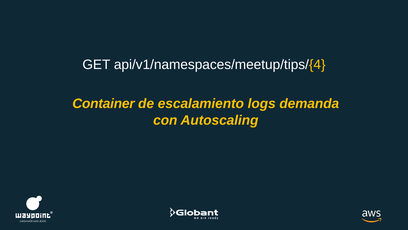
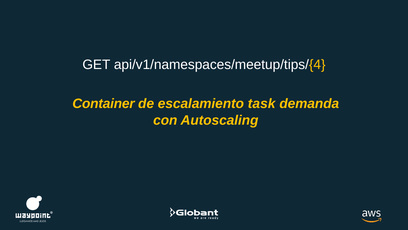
logs: logs -> task (262, 104)
